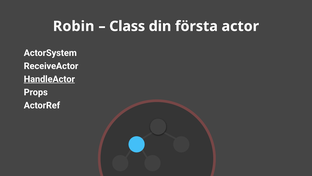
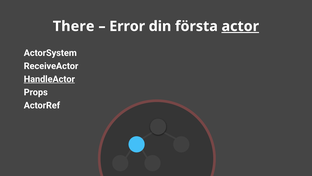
Robin: Robin -> There (74, 26)
Class: Class -> Error (127, 26)
actor underline: none -> present (240, 26)
